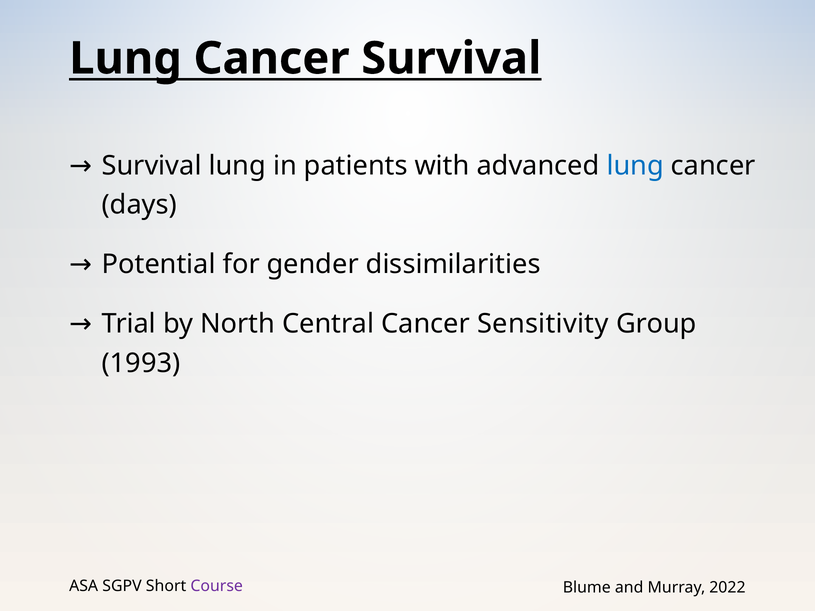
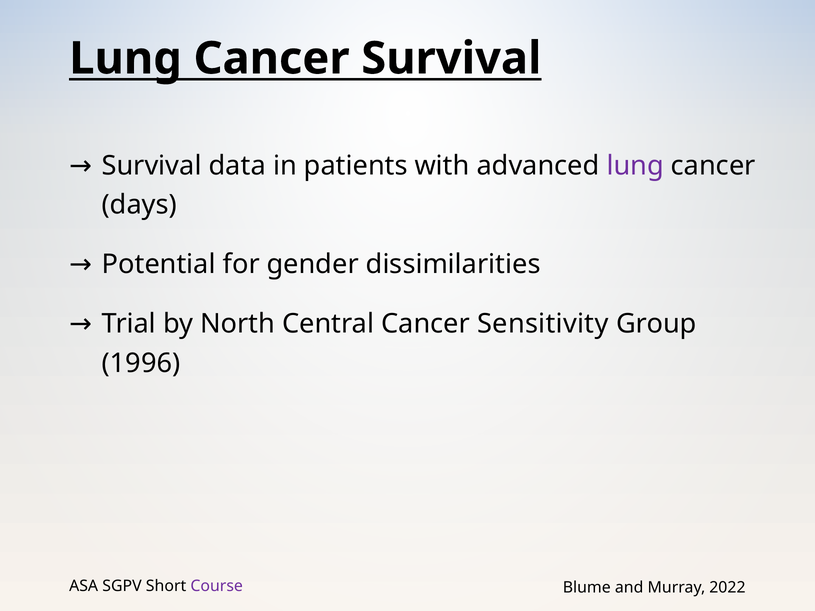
Survival lung: lung -> data (237, 166)
lung colour: blue -> purple (635, 166)
1993: 1993 -> 1996 (141, 363)
